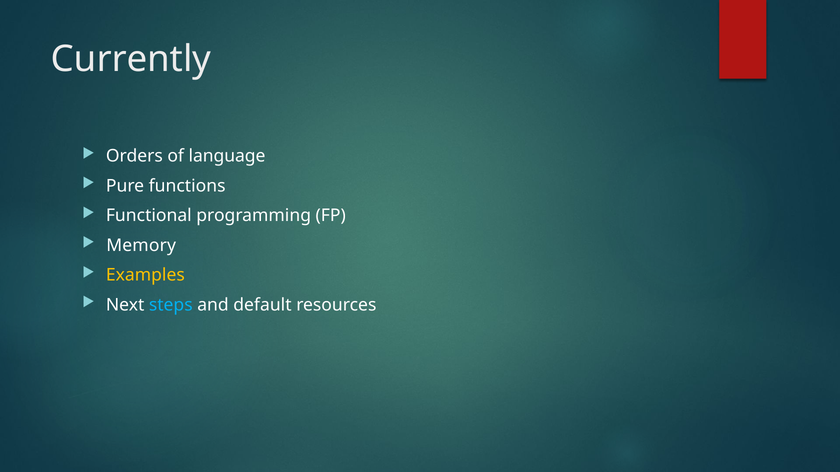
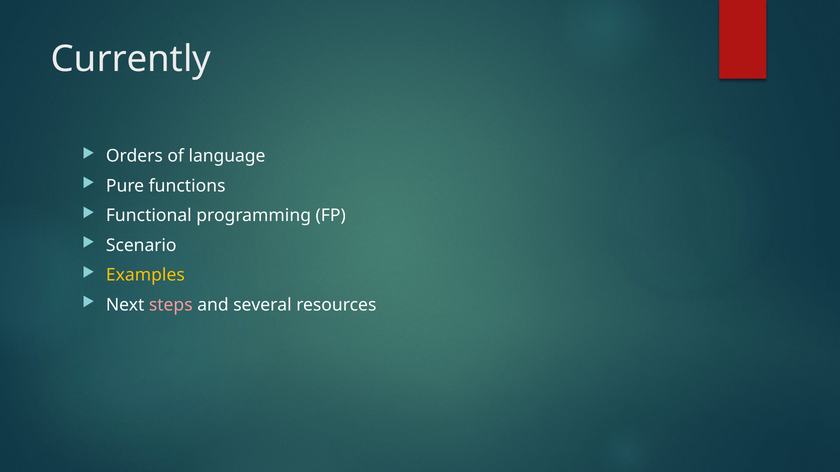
Memory: Memory -> Scenario (141, 246)
steps colour: light blue -> pink (171, 305)
default: default -> several (262, 305)
